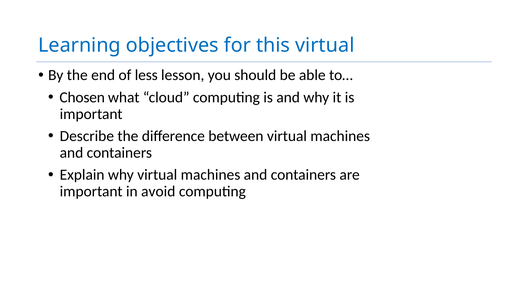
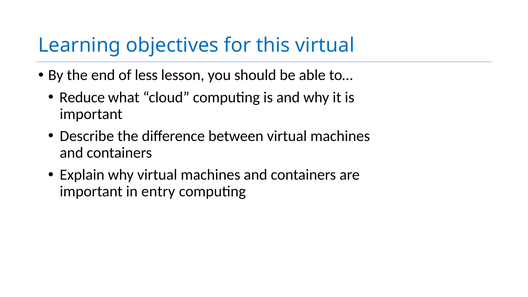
Chosen: Chosen -> Reduce (82, 97)
avoid: avoid -> entry (158, 191)
